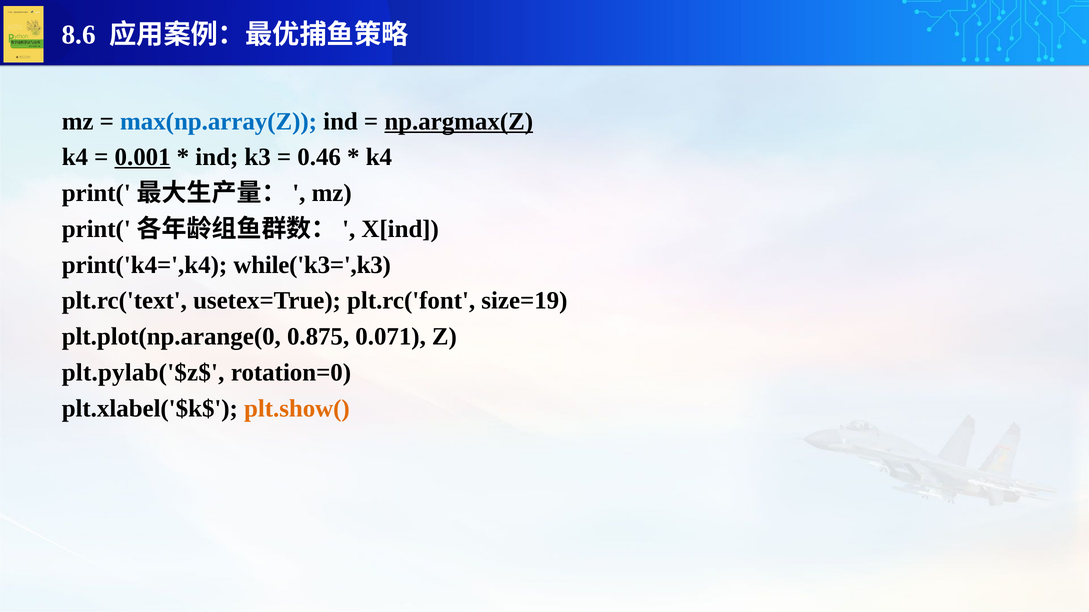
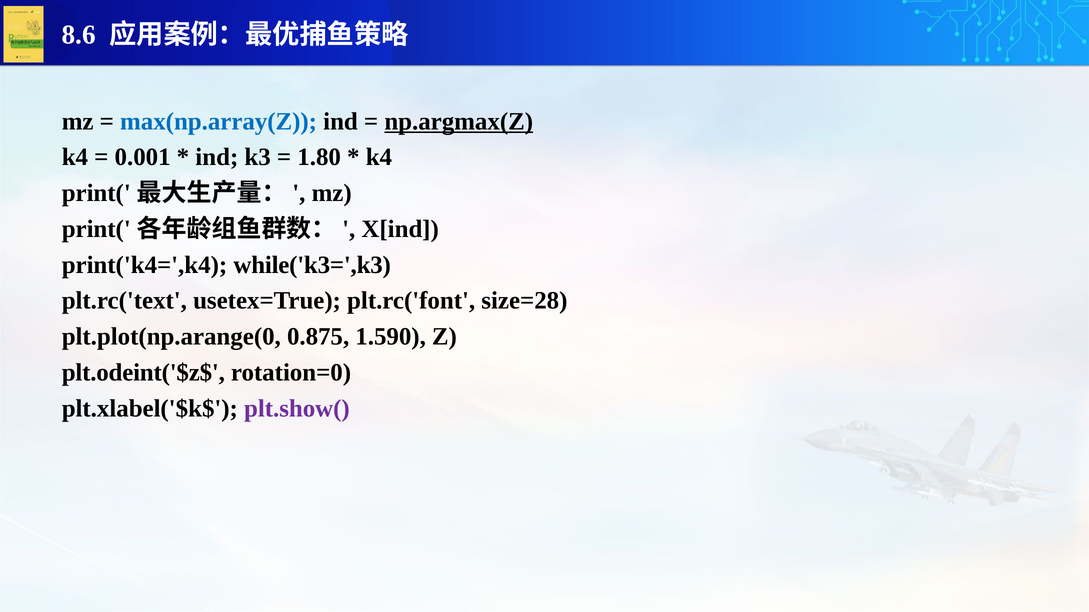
0.001 underline: present -> none (143, 157)
0.46: 0.46 -> 1.80 (319, 157)
size=19: size=19 -> size=28 (524, 301)
0.071: 0.071 -> 1.590 (391, 337)
plt.pylab('$z$: plt.pylab('$z$ -> plt.odeint('$z$ (143, 373)
plt.show( colour: orange -> purple (297, 409)
